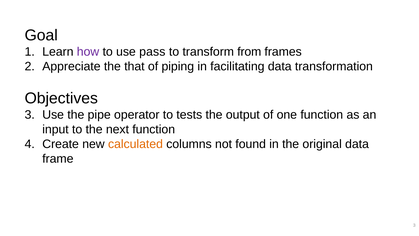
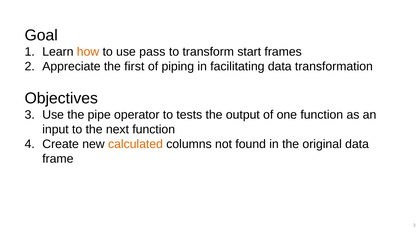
how colour: purple -> orange (88, 52)
from: from -> start (249, 52)
that: that -> first (134, 66)
